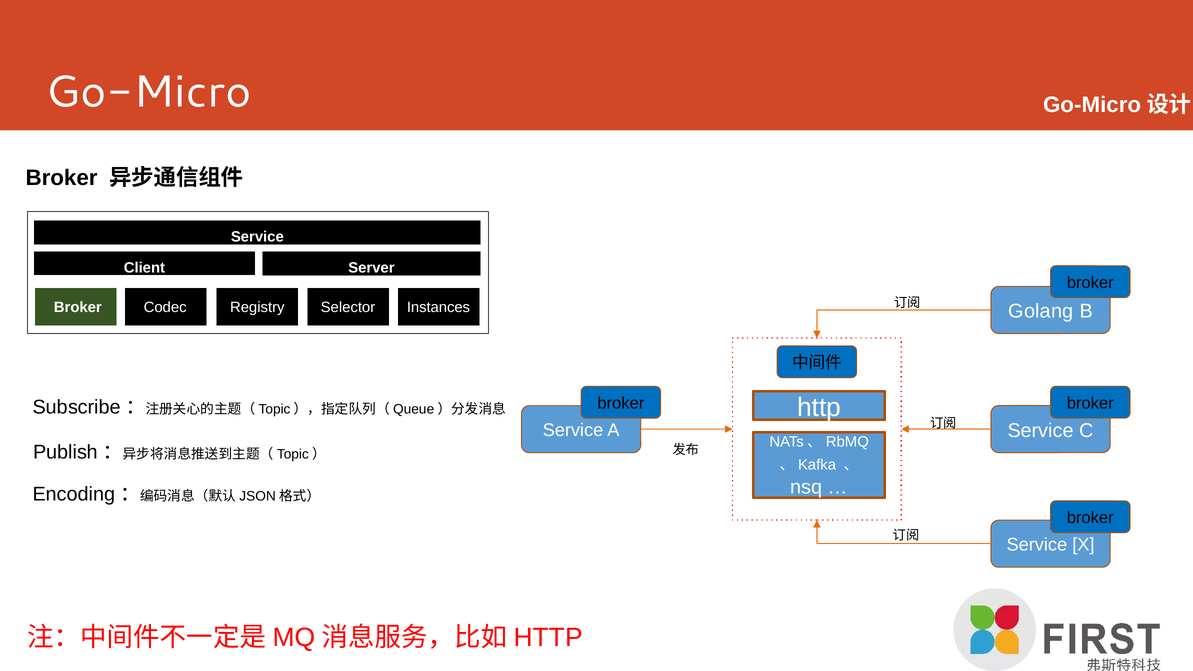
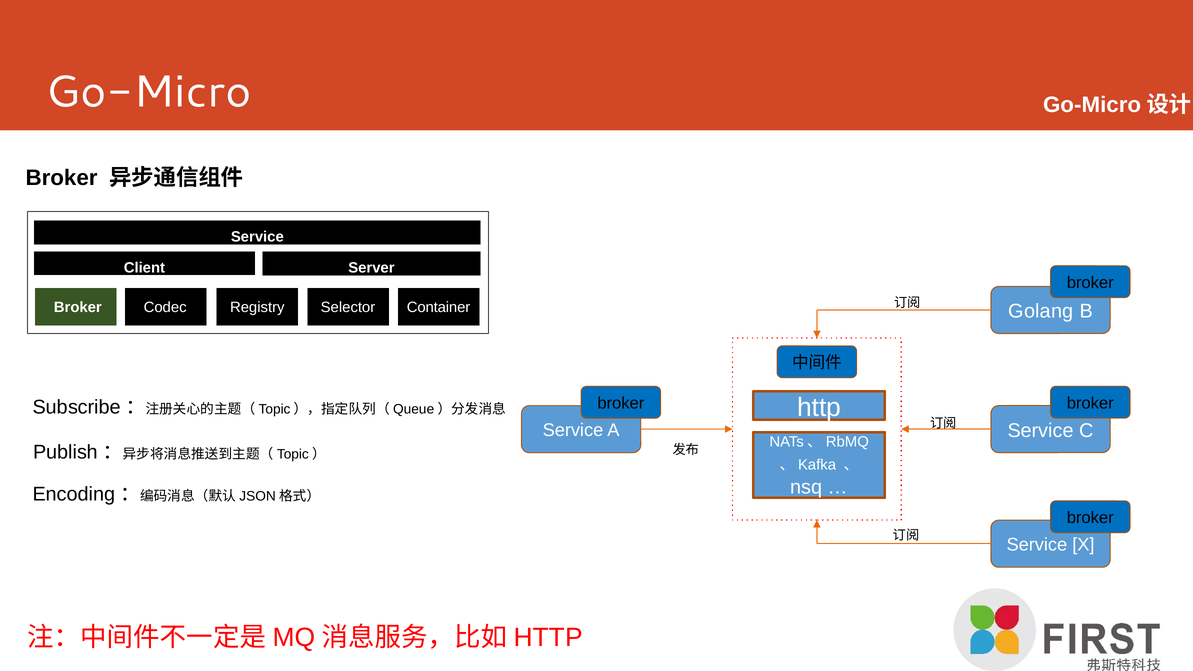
Instances: Instances -> Container (439, 307)
